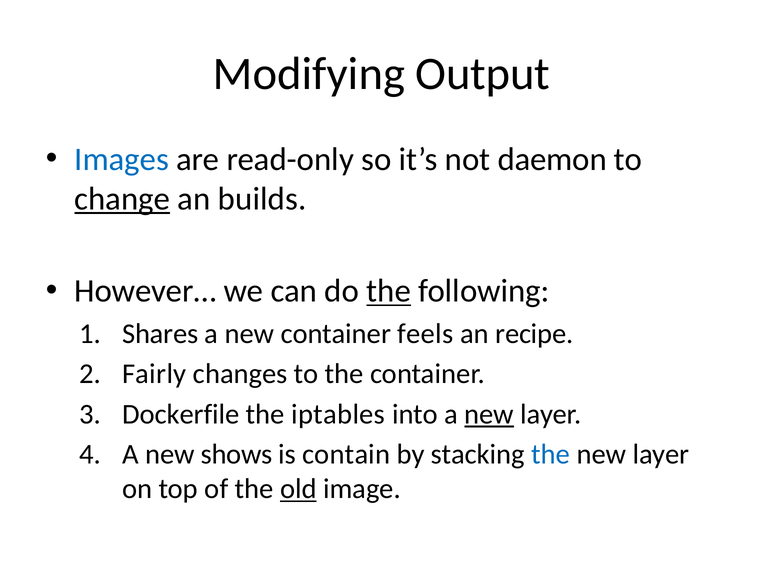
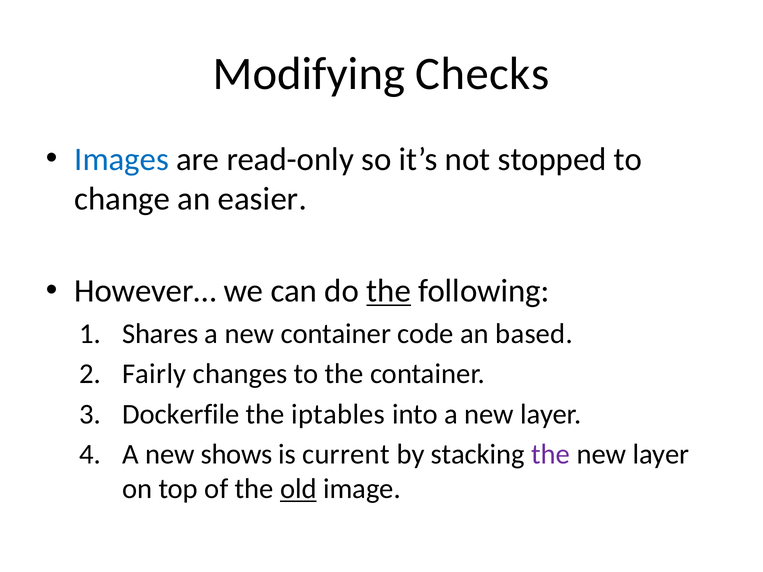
Output: Output -> Checks (482, 74)
daemon: daemon -> stopped (552, 159)
change underline: present -> none (122, 199)
builds: builds -> easier (262, 199)
feels: feels -> code (426, 334)
recipe: recipe -> based (534, 334)
new underline: present -> none (489, 414)
contain: contain -> current (346, 455)
the colour: blue -> purple (551, 455)
